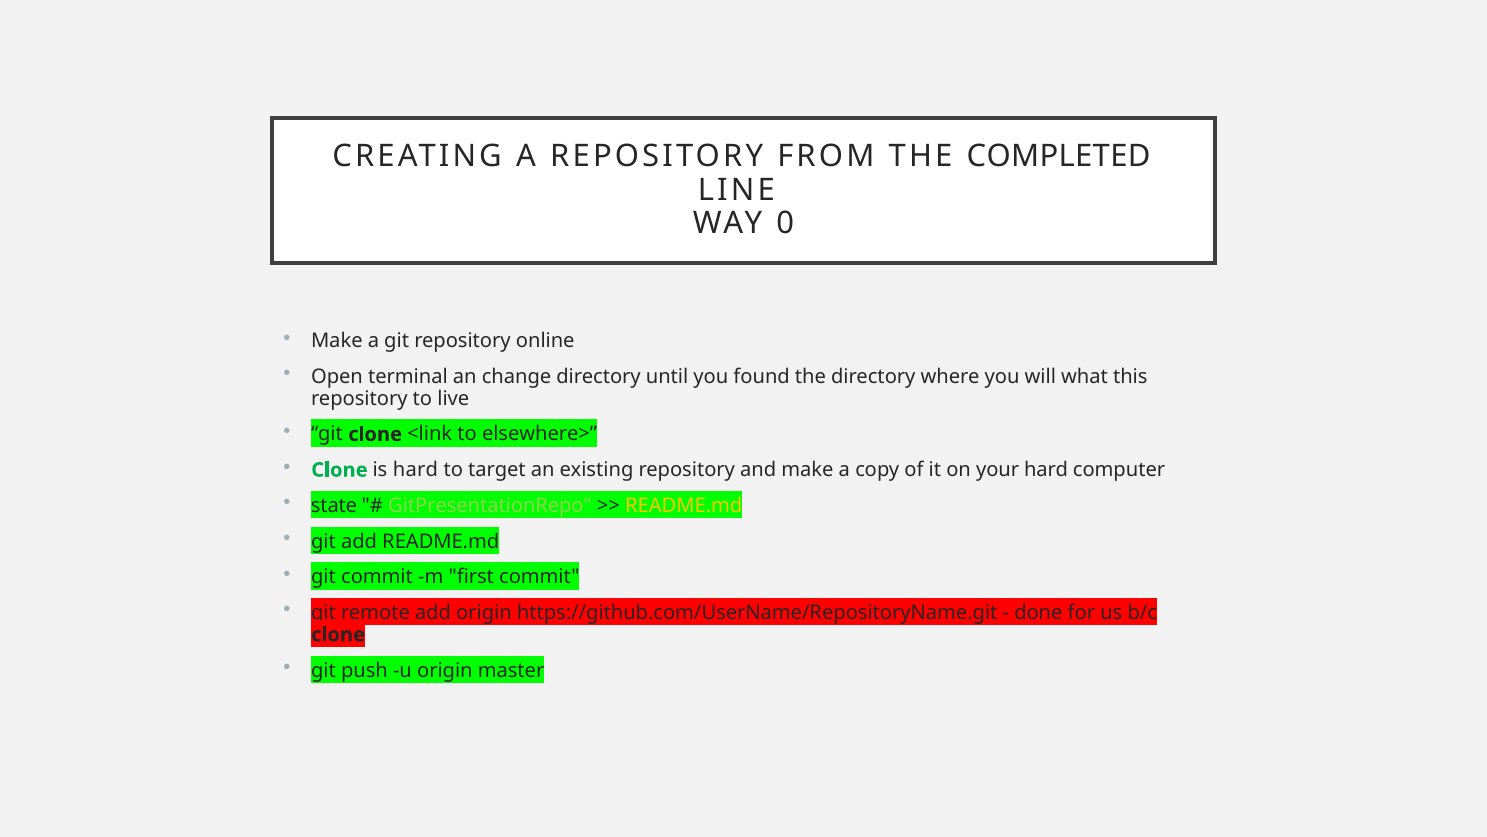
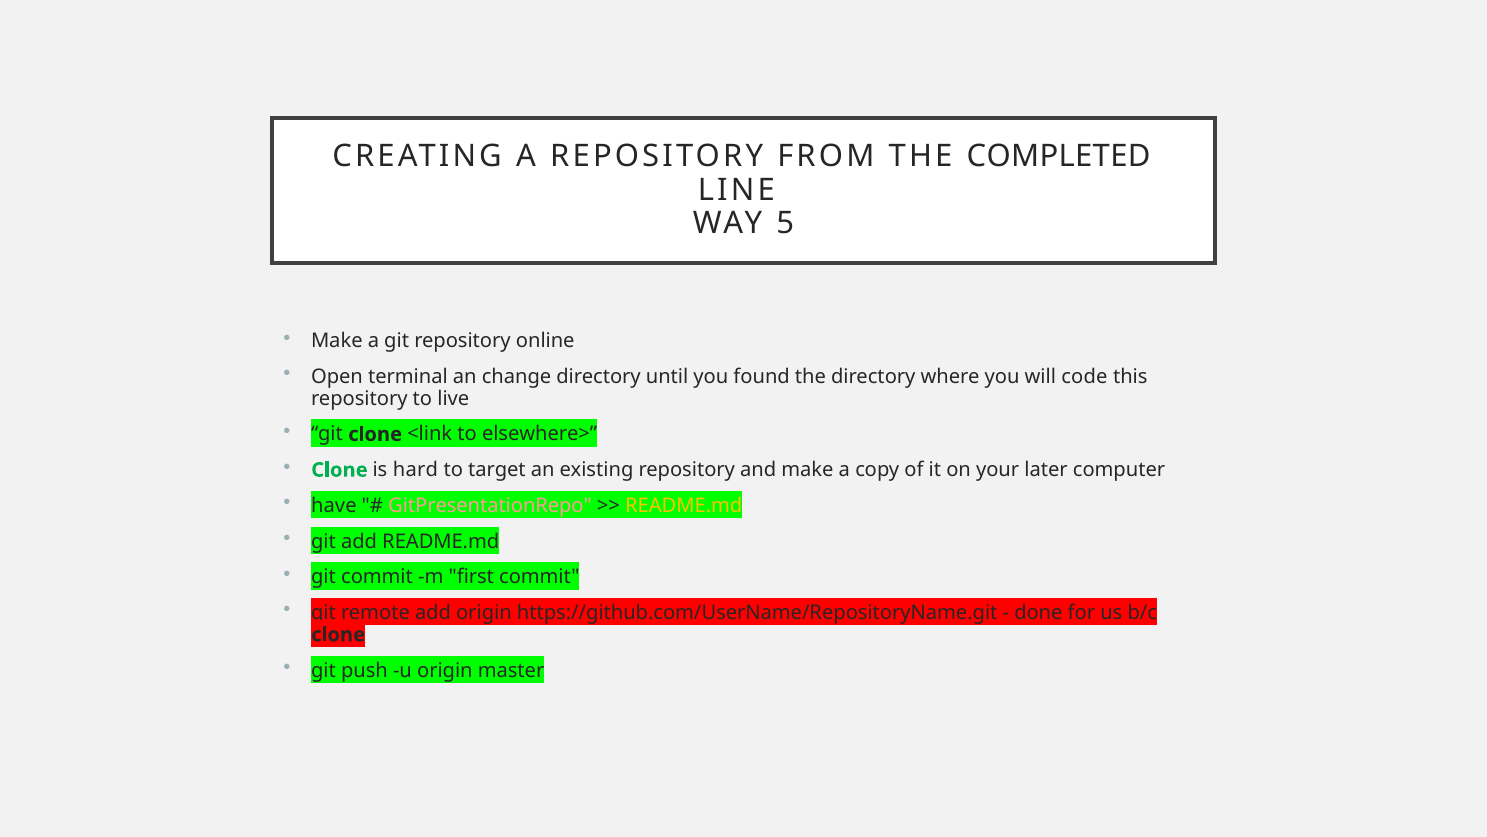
0: 0 -> 5 (785, 223)
what: what -> code (1084, 377)
your hard: hard -> later (1046, 470)
state: state -> have (334, 505)
GitPresentationRepo colour: light green -> pink (490, 505)
